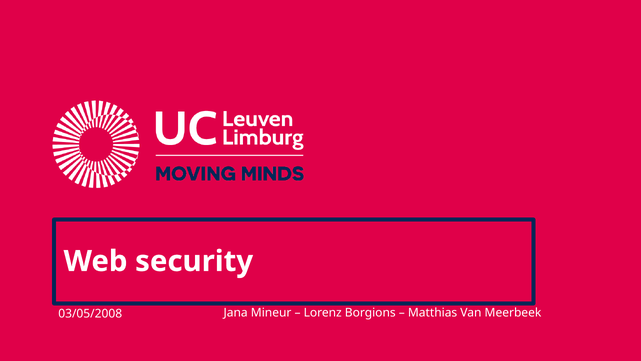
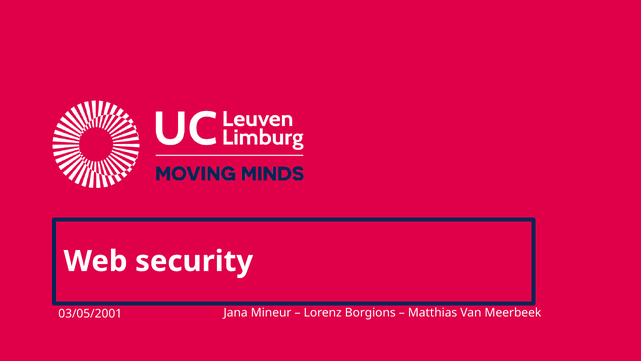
03/05/2008: 03/05/2008 -> 03/05/2001 (90, 314)
